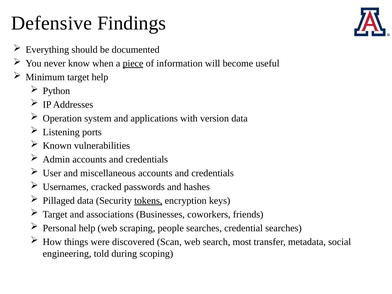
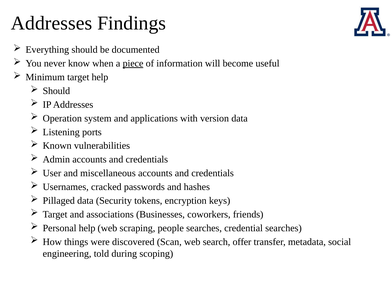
Defensive: Defensive -> Addresses (52, 23)
Python: Python -> Should (56, 91)
tokens underline: present -> none (148, 201)
most: most -> offer (242, 242)
